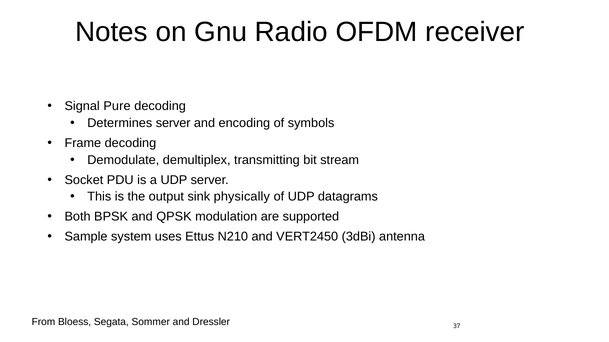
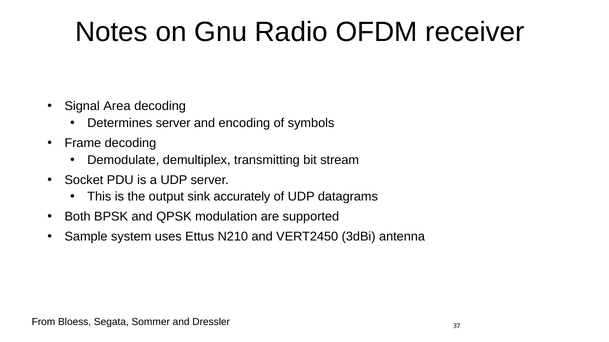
Pure: Pure -> Area (117, 106)
physically: physically -> accurately (242, 197)
